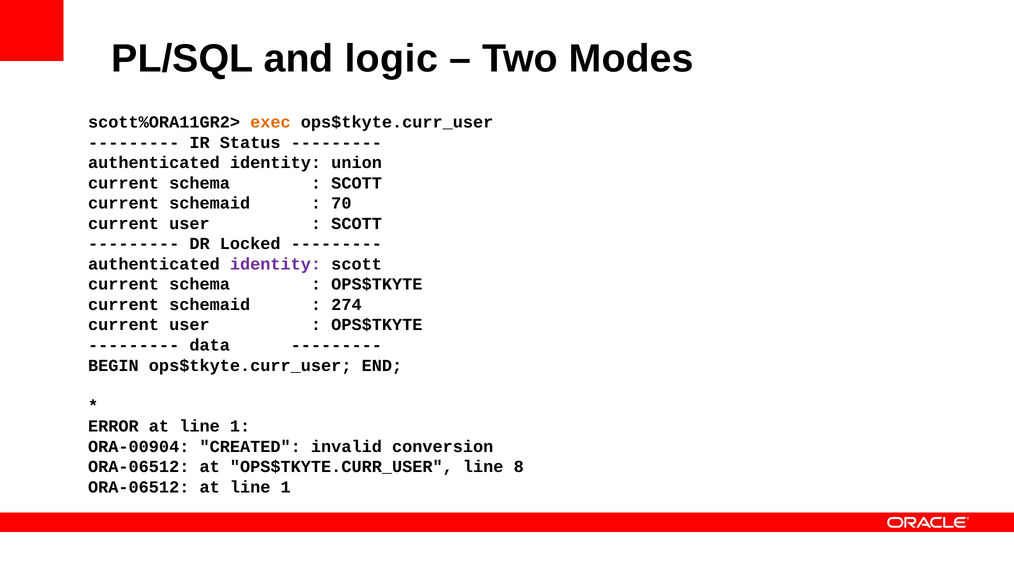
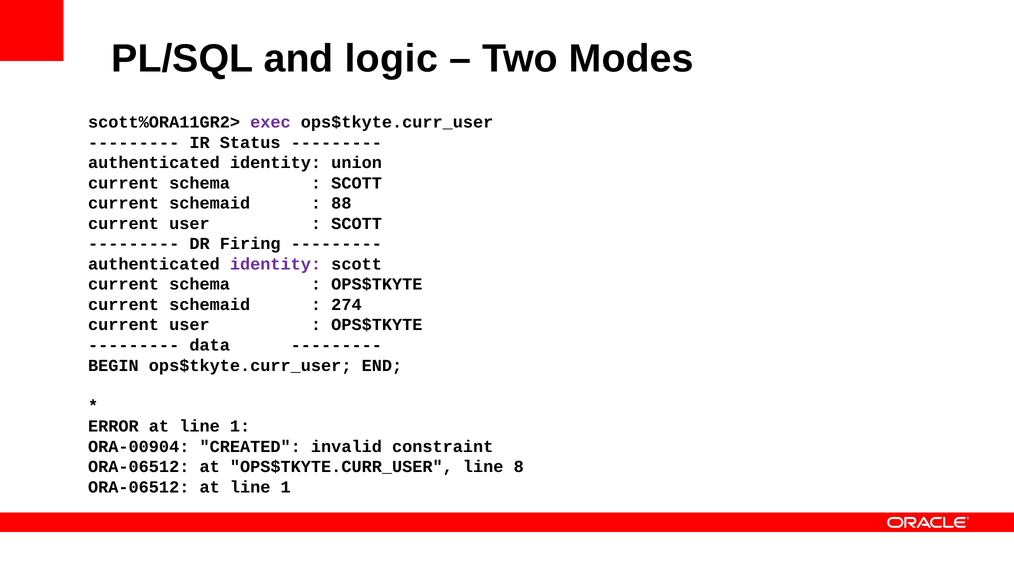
exec colour: orange -> purple (270, 122)
70: 70 -> 88 (341, 203)
Locked: Locked -> Firing (250, 244)
conversion: conversion -> constraint (443, 447)
